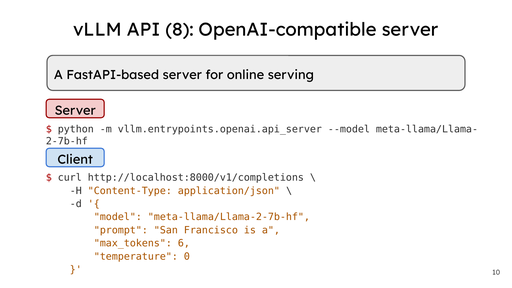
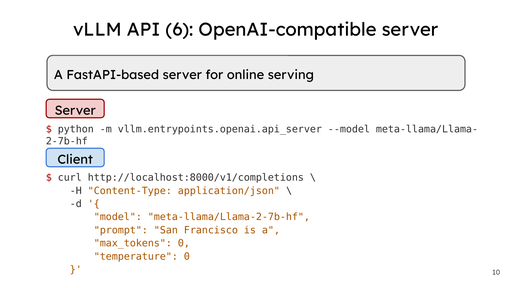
8: 8 -> 6 (180, 30)
max_tokens 6: 6 -> 0 (184, 243)
